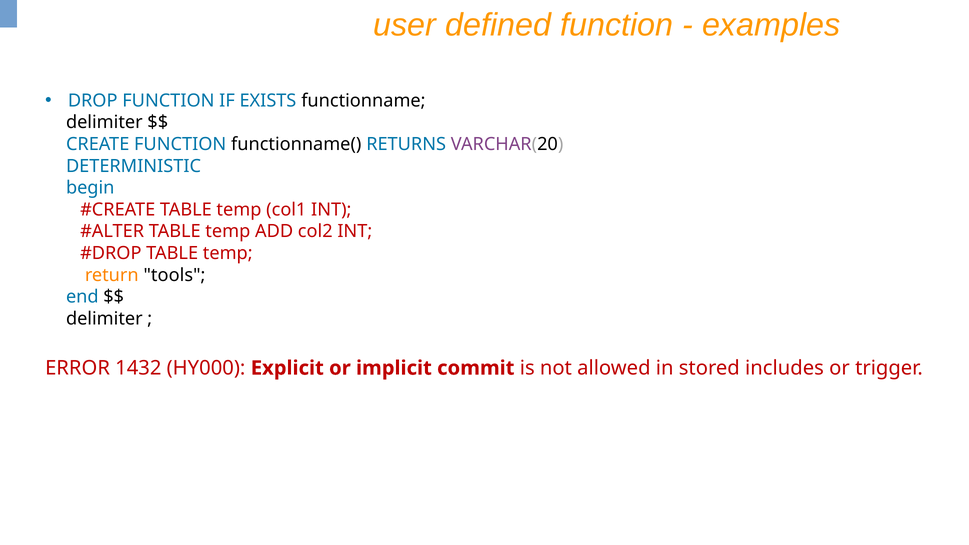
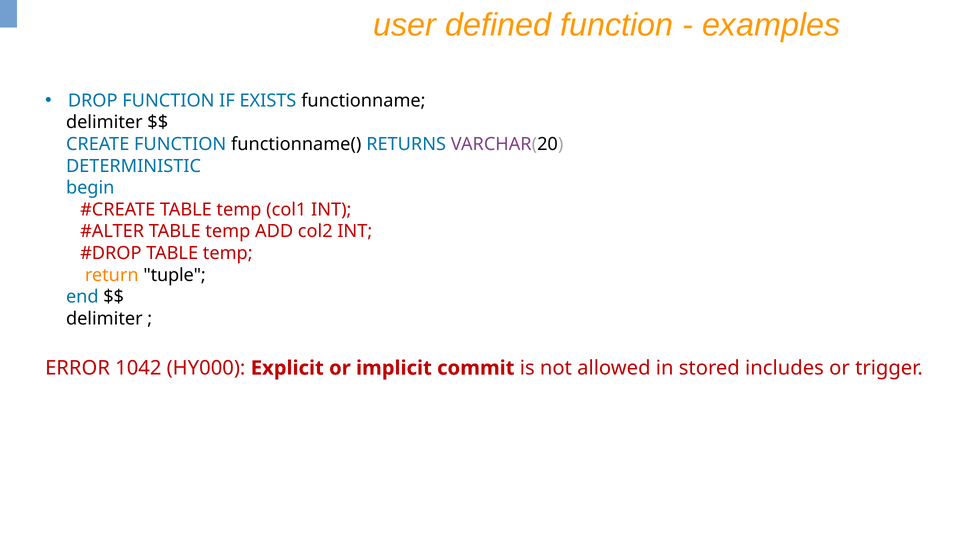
tools: tools -> tuple (175, 275)
1432: 1432 -> 1042 (138, 368)
